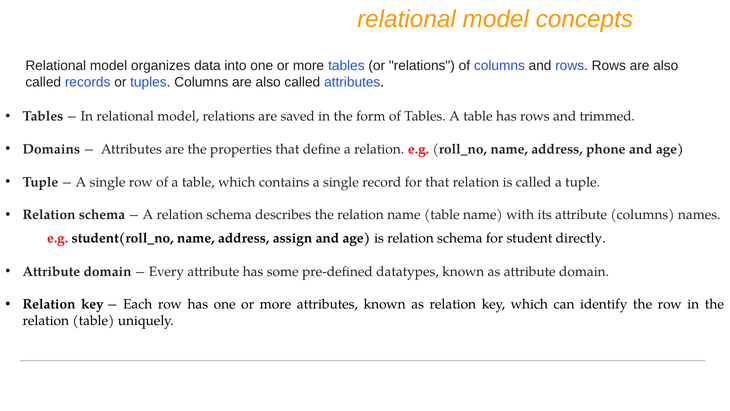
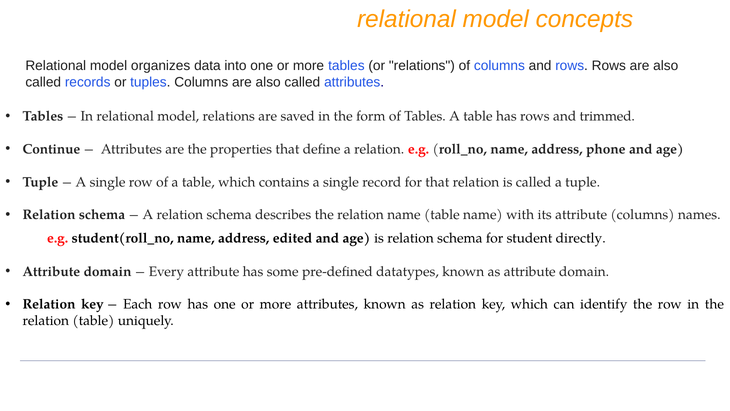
Domains: Domains -> Continue (51, 149)
assign: assign -> edited (293, 238)
